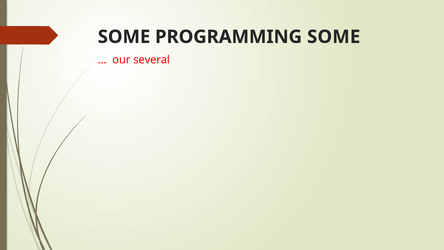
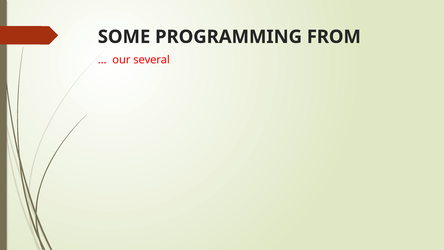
PROGRAMMING SOME: SOME -> FROM (334, 37)
